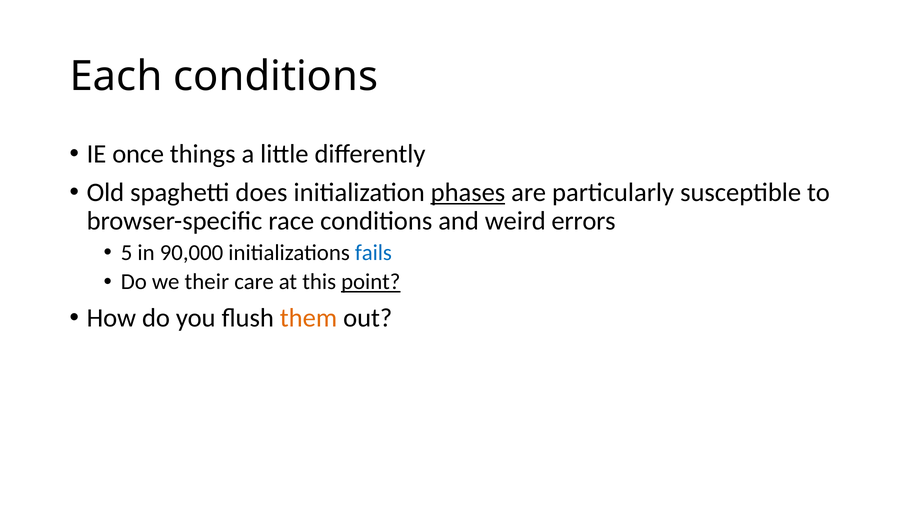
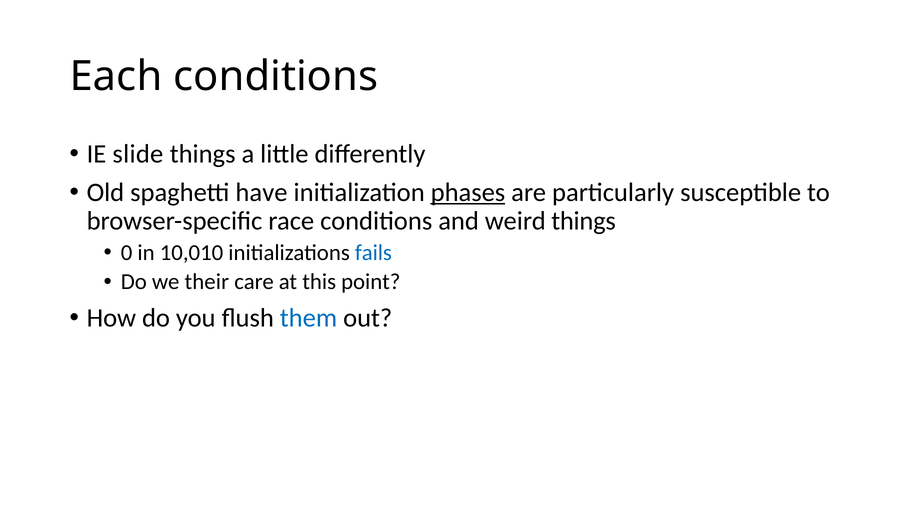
once: once -> slide (138, 154)
does: does -> have (261, 192)
weird errors: errors -> things (584, 221)
5: 5 -> 0 (127, 253)
90,000: 90,000 -> 10,010 (192, 253)
point underline: present -> none (371, 282)
them colour: orange -> blue (309, 318)
